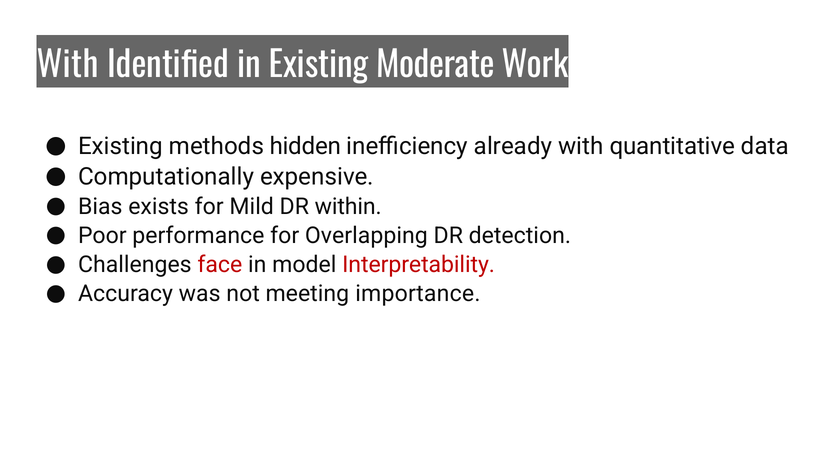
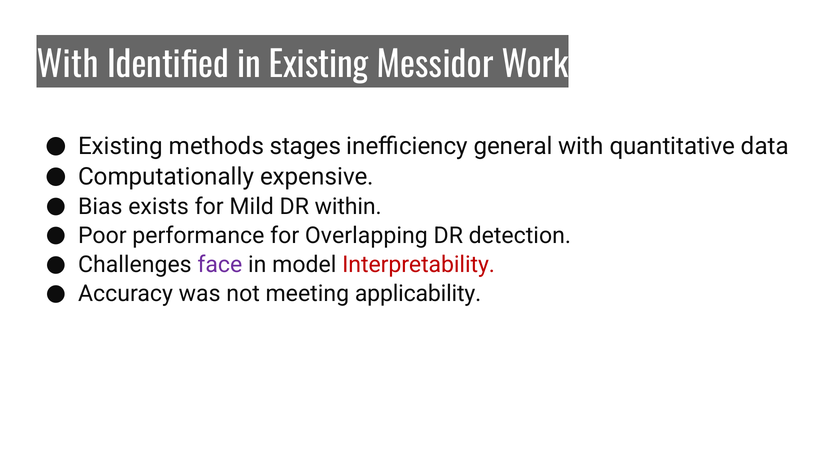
Moderate: Moderate -> Messidor (435, 66)
hidden: hidden -> stages (305, 146)
already: already -> general (513, 146)
face colour: red -> purple (220, 265)
importance: importance -> applicability (418, 294)
